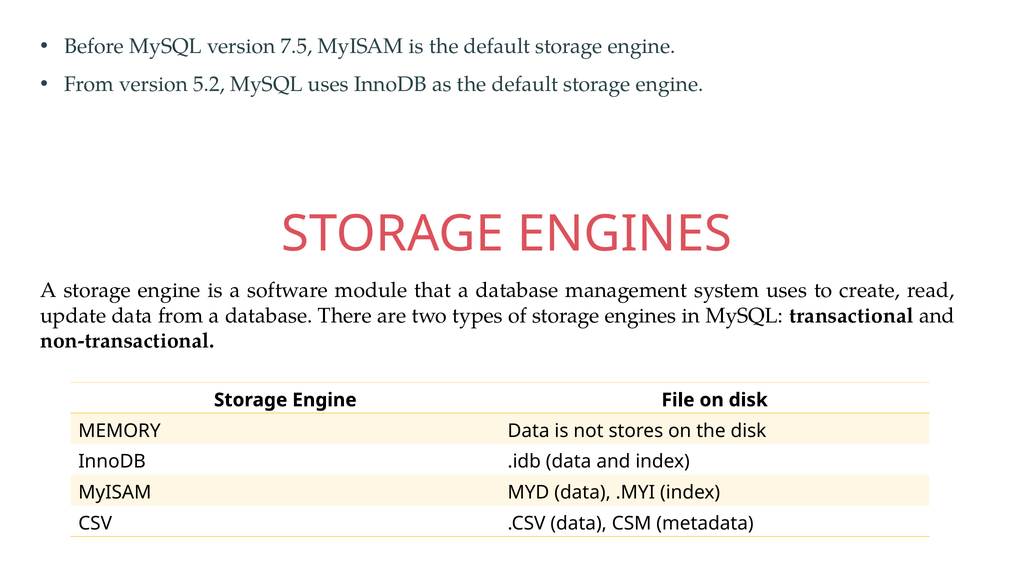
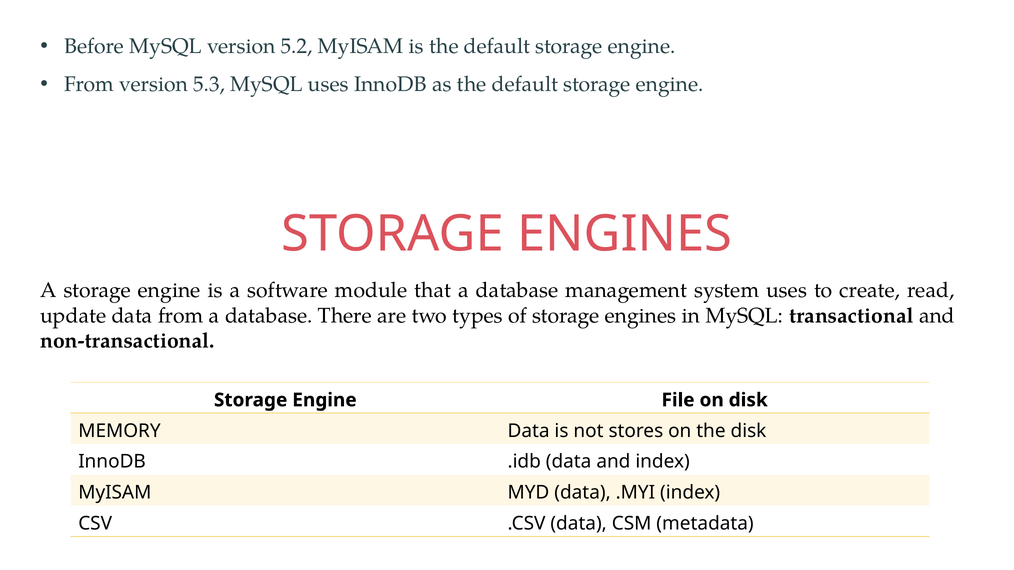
7.5: 7.5 -> 5.2 (297, 46)
5.2: 5.2 -> 5.3 (209, 84)
